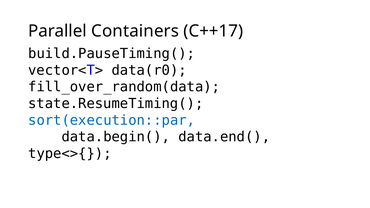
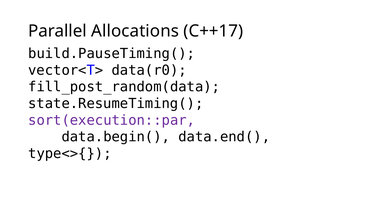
Containers: Containers -> Allocations (135, 31)
fill_over_random(data: fill_over_random(data -> fill_post_random(data (124, 87)
sort(execution::par colour: blue -> purple (112, 120)
